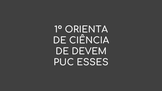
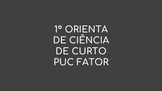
DEVEM: DEVEM -> CURTO (89, 51)
ESSES: ESSES -> FATOR (93, 62)
